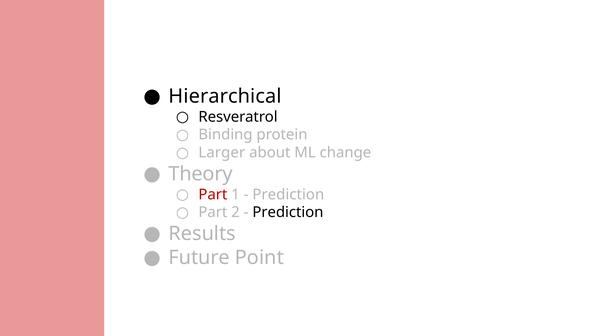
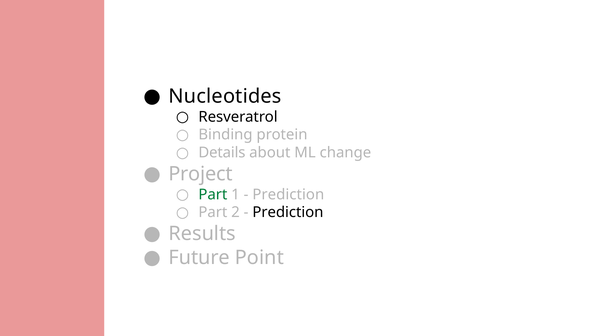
Hierarchical: Hierarchical -> Nucleotides (225, 96)
Larger: Larger -> Details (222, 153)
Theory: Theory -> Project (201, 174)
Part colour: red -> green (213, 195)
